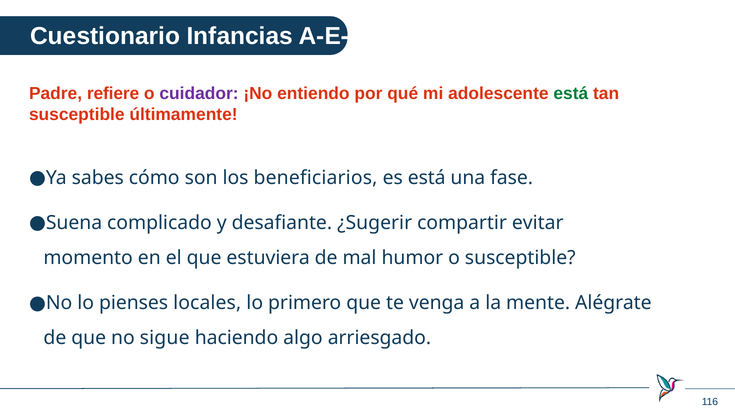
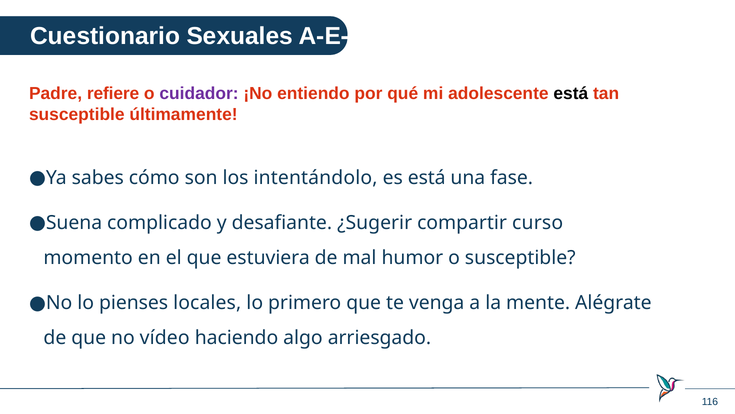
Infancias: Infancias -> Sexuales (240, 36)
está colour: green -> black (571, 93)
beneficiarios: beneficiarios -> intentándolo (316, 177)
evitar: evitar -> curso (538, 223)
sigue: sigue -> vídeo (165, 337)
